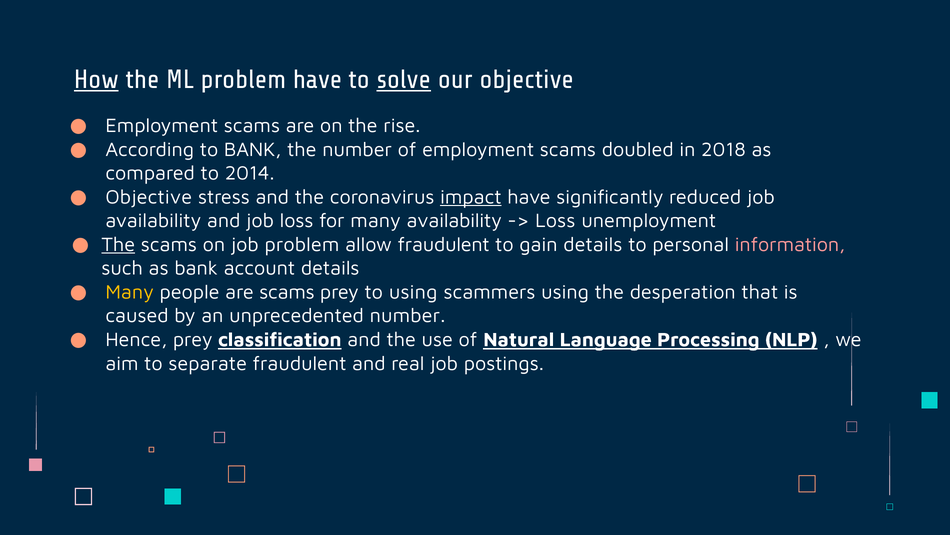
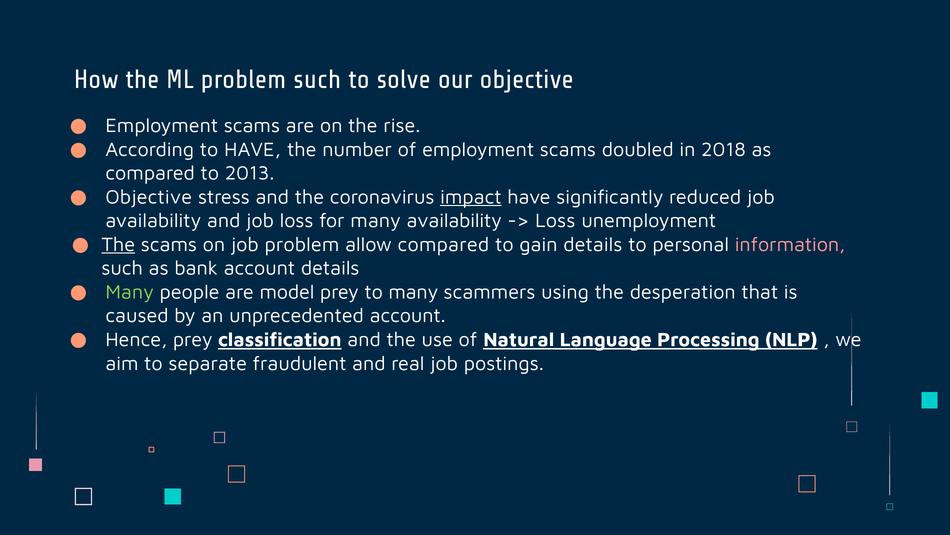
How underline: present -> none (96, 79)
problem have: have -> such (317, 79)
solve underline: present -> none (404, 79)
to BANK: BANK -> HAVE (253, 149)
2014: 2014 -> 2013 (250, 173)
allow fraudulent: fraudulent -> compared (443, 244)
Many colour: yellow -> light green (130, 292)
are scams: scams -> model (287, 292)
to using: using -> many (413, 292)
unprecedented number: number -> account (408, 316)
